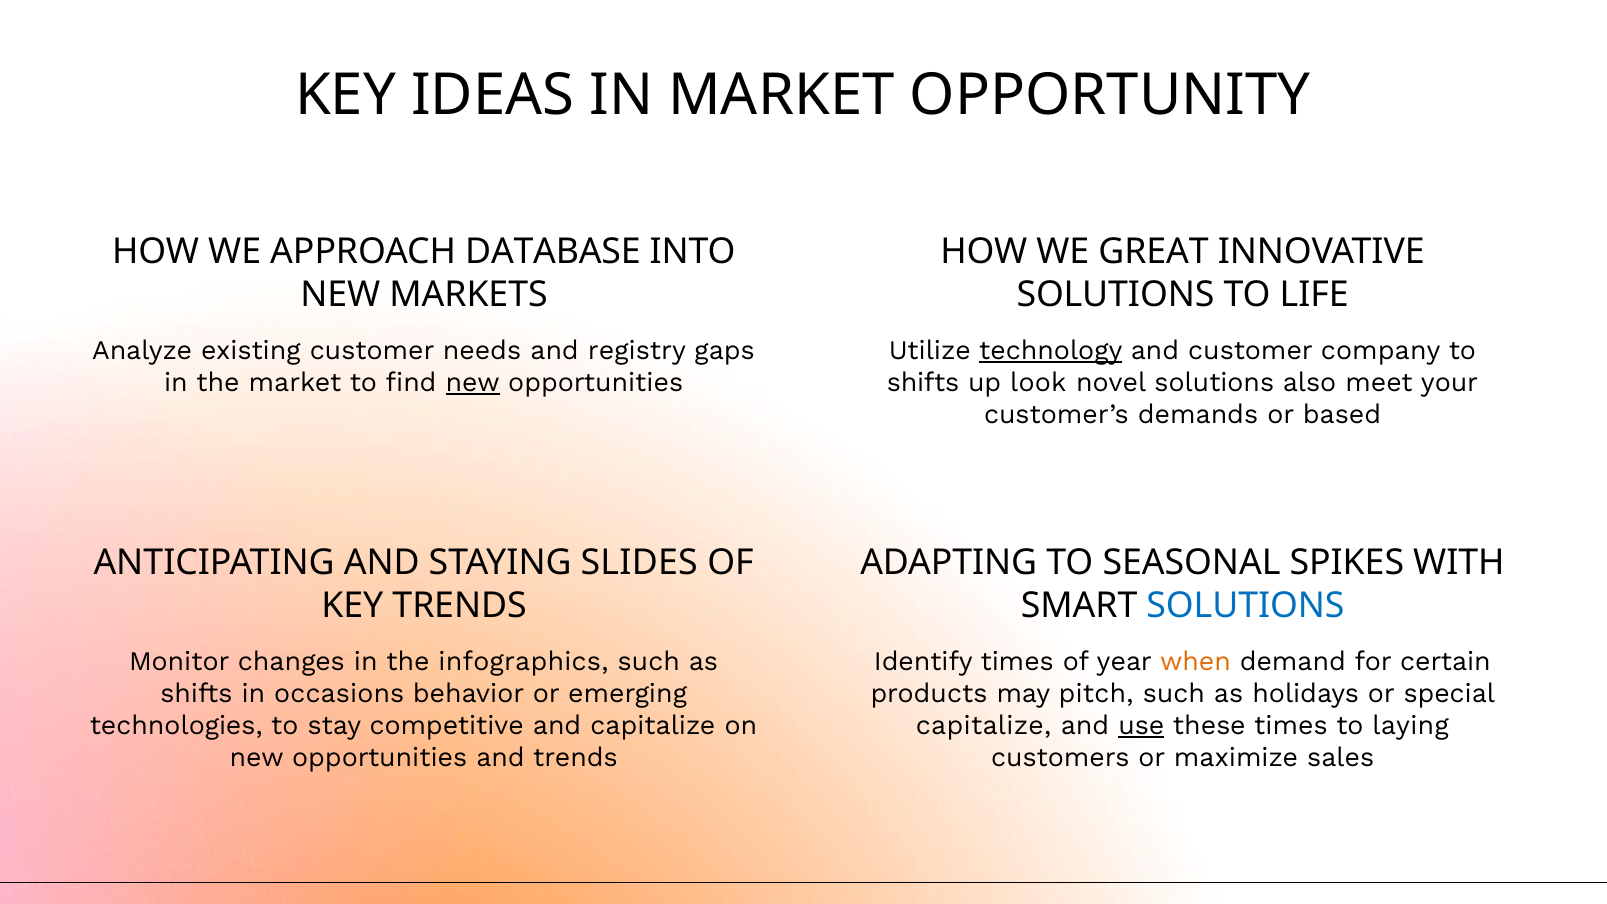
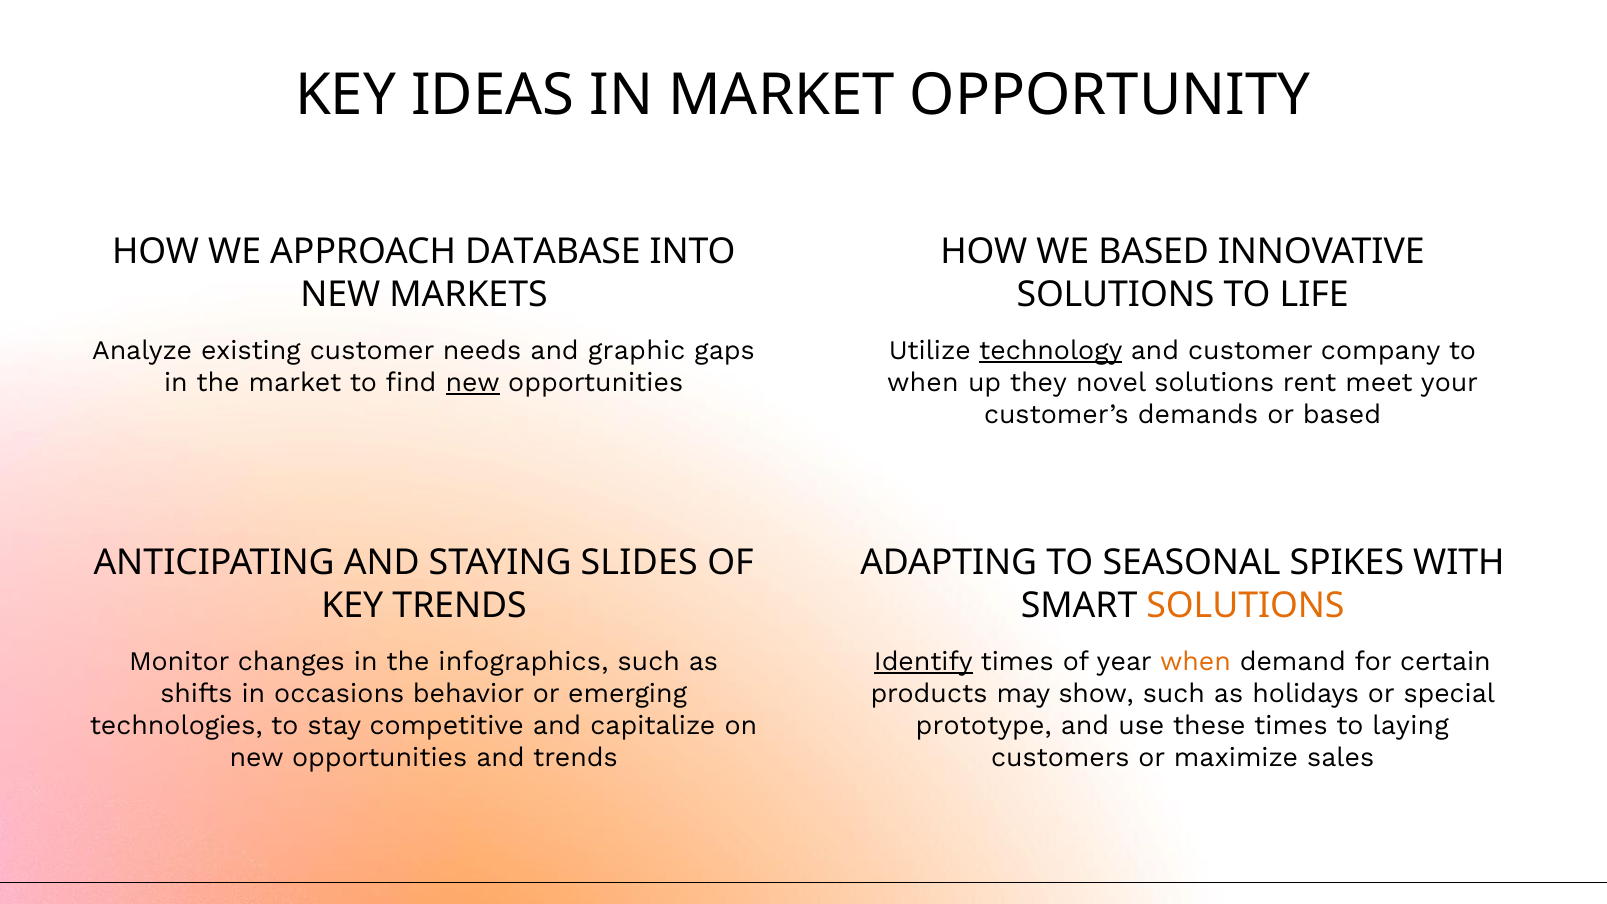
WE GREAT: GREAT -> BASED (1154, 252)
registry: registry -> graphic (637, 351)
shifts: shifts -> when (923, 383)
look: look -> they (1038, 383)
also: also -> rent (1310, 383)
SOLUTIONS colour: blue -> orange (1245, 606)
Identify underline: none -> present (923, 661)
pitch: pitch -> show (1096, 694)
capitalize: capitalize -> prototype (984, 726)
use underline: present -> none (1141, 726)
